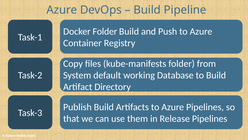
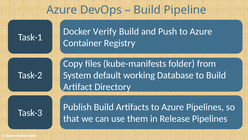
Docker Folder: Folder -> Verify (105, 31)
